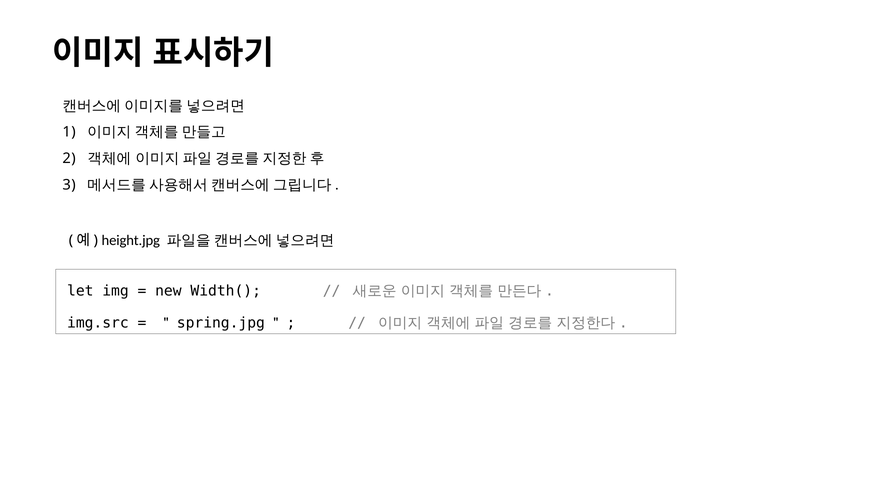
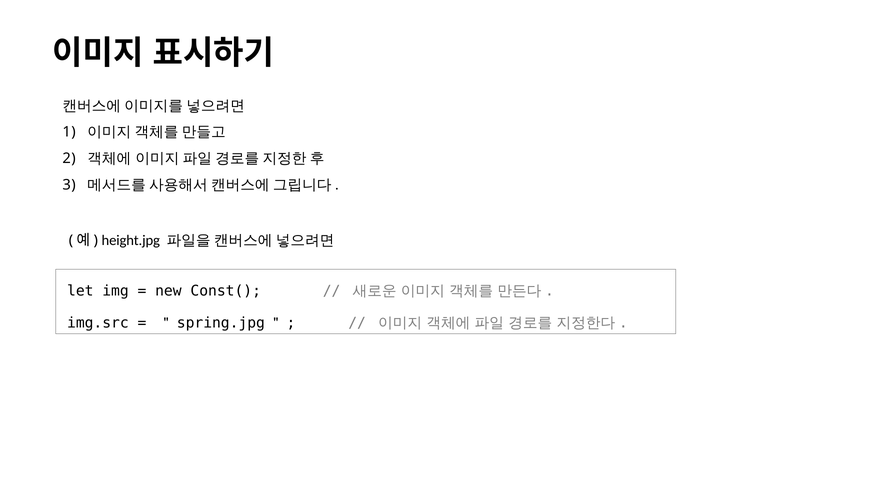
Width(: Width( -> Const( (226, 291)
